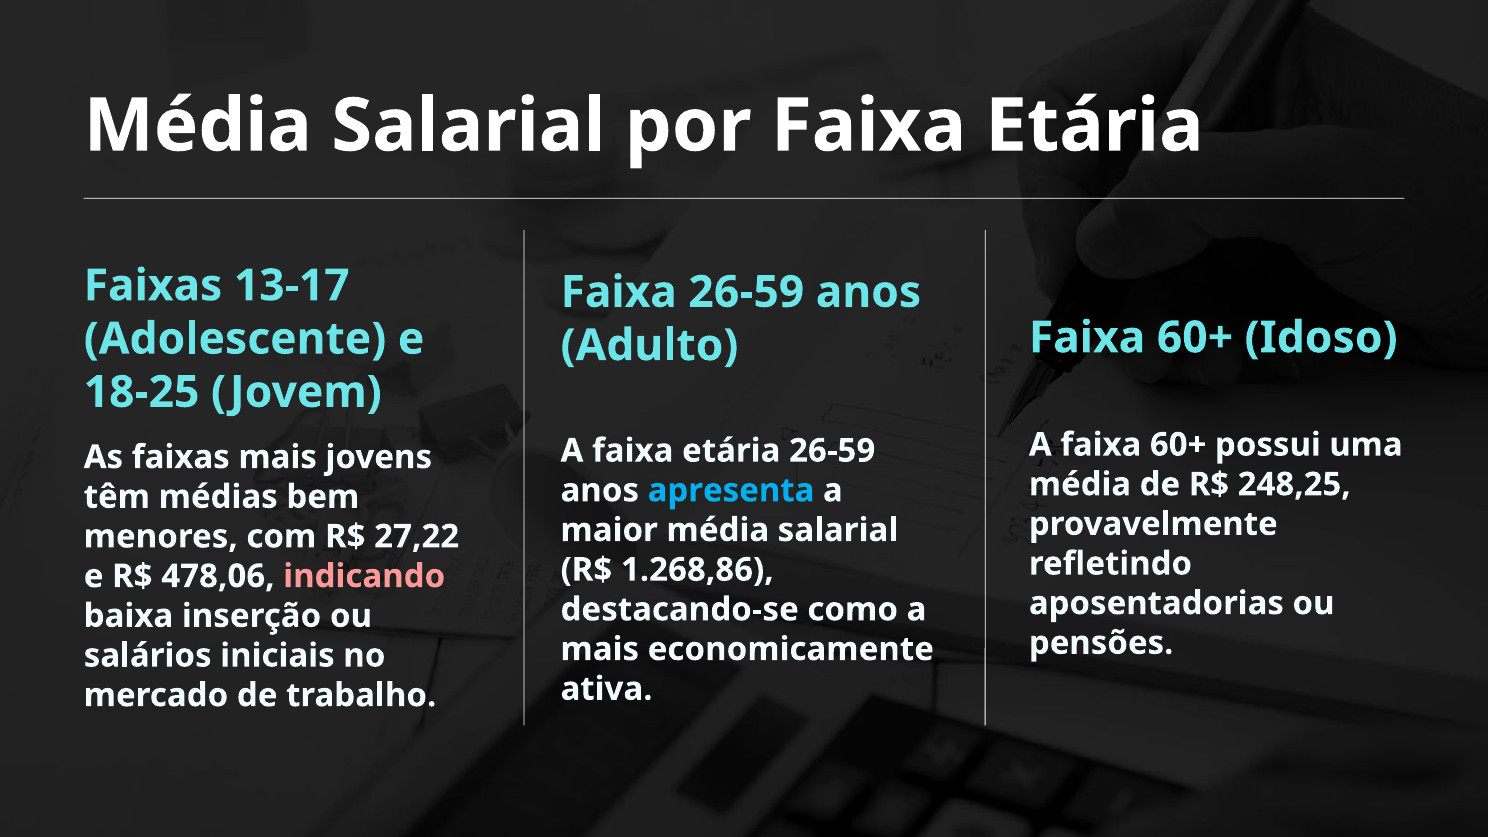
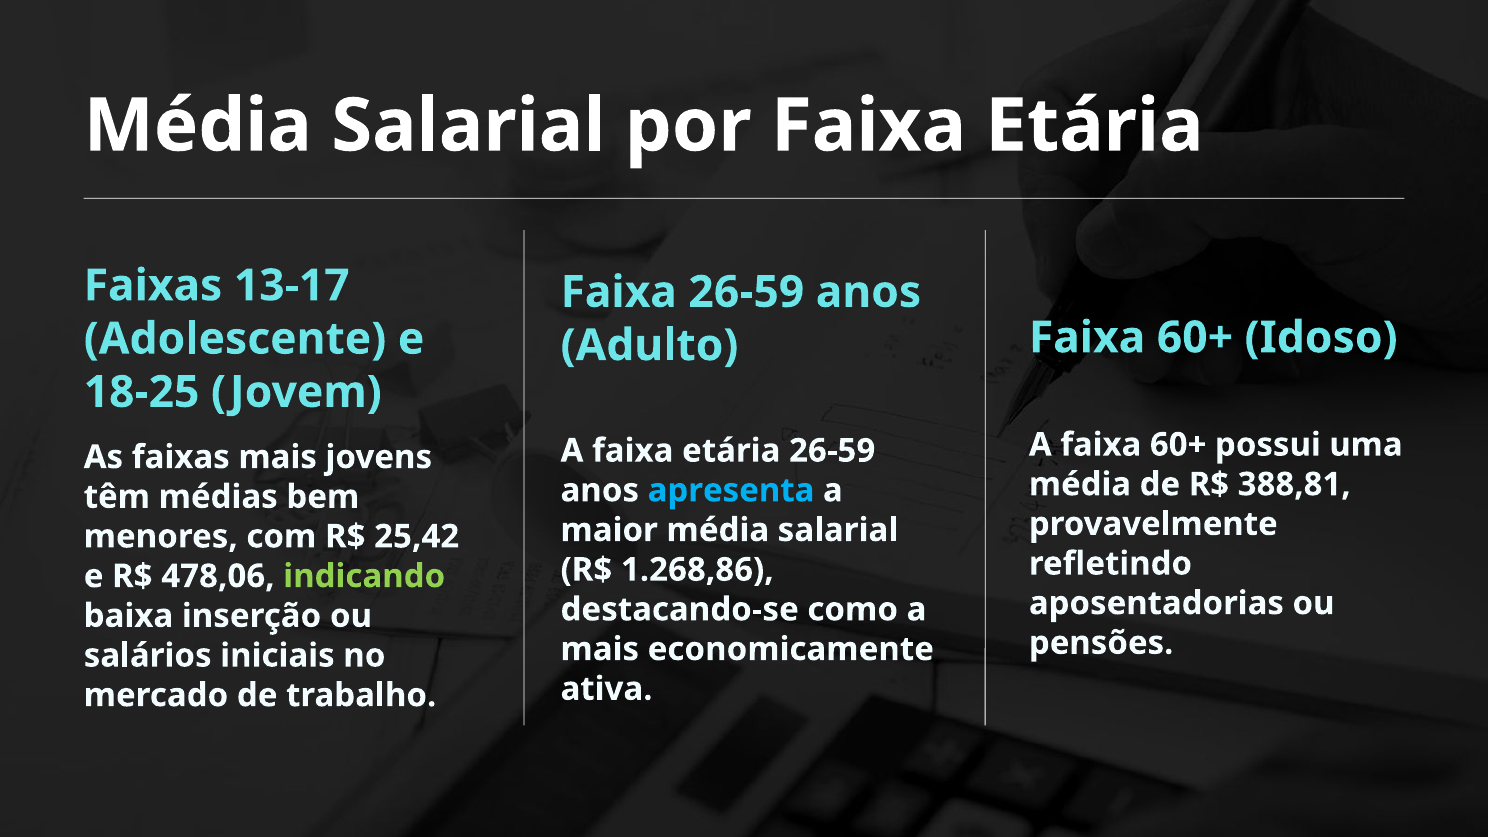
248,25: 248,25 -> 388,81 (1294, 484)
27,22: 27,22 -> 25,42 (417, 537)
indicando colour: pink -> light green (364, 576)
